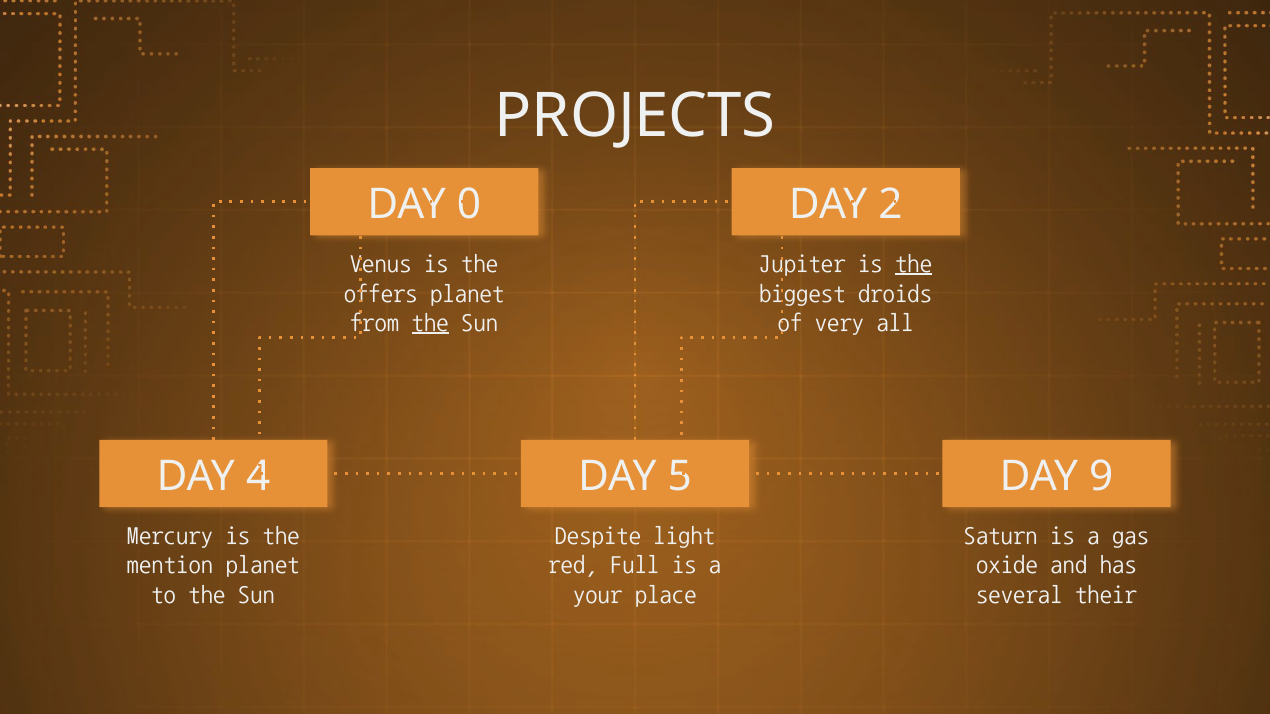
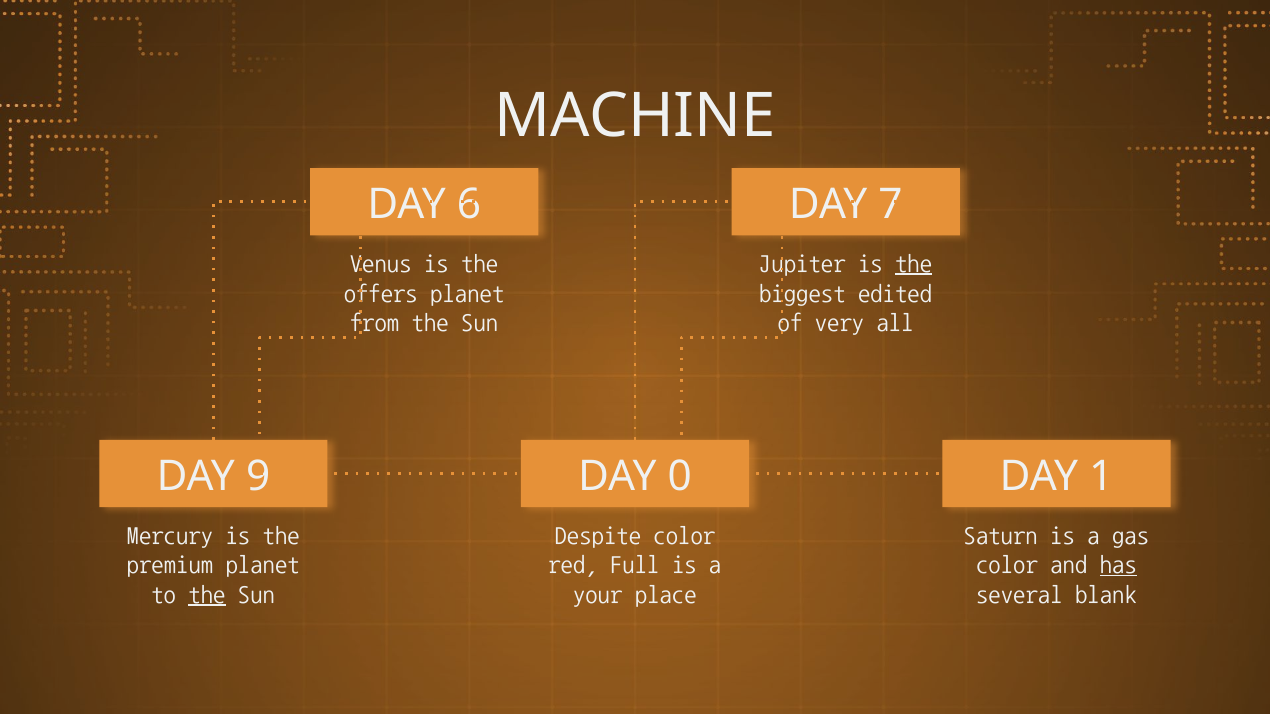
PROJECTS: PROJECTS -> MACHINE (635, 116)
0: 0 -> 6 (469, 205)
2: 2 -> 7 (891, 205)
droids: droids -> edited (895, 293)
the underline: present -> none (430, 323)
4: 4 -> 9 (258, 477)
5: 5 -> 0 (680, 477)
9: 9 -> 1 (1101, 477)
Despite light: light -> color (684, 535)
mention: mention -> premium (170, 565)
oxide: oxide -> color (1007, 565)
has underline: none -> present (1118, 565)
the underline: none -> present (207, 595)
their: their -> blank (1106, 595)
